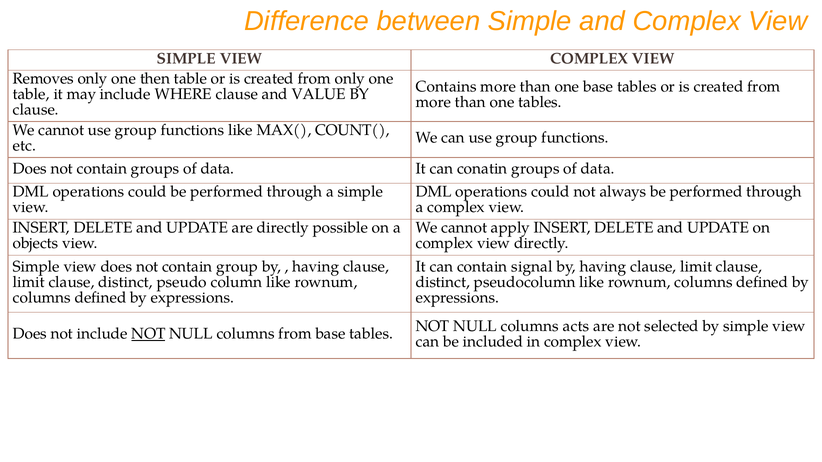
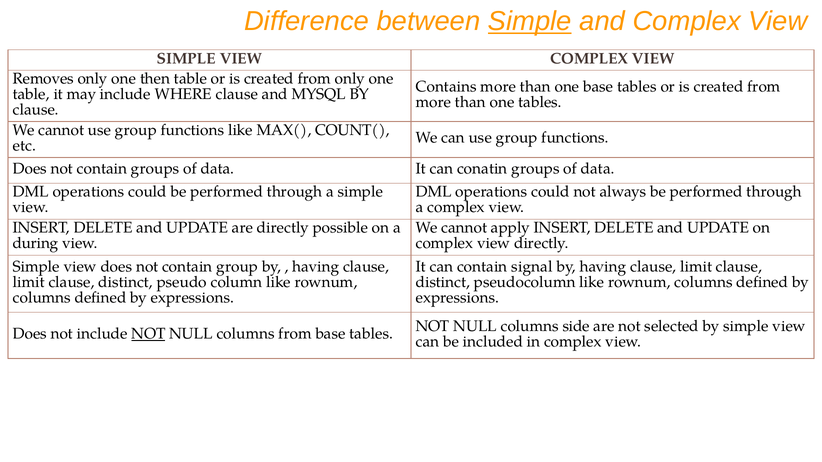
Simple underline: none -> present (530, 21)
VALUE: VALUE -> MYSQL (319, 94)
objects: objects -> during (36, 244)
acts: acts -> side (576, 326)
